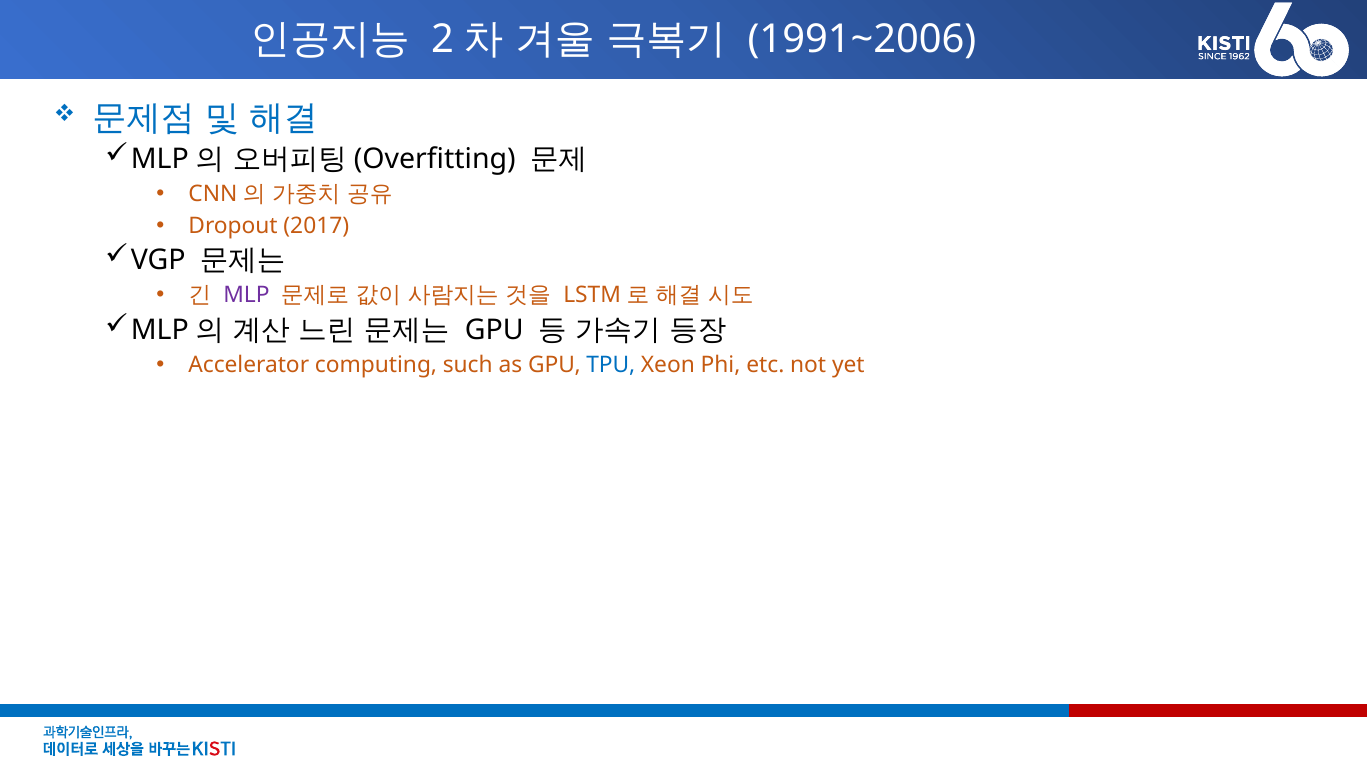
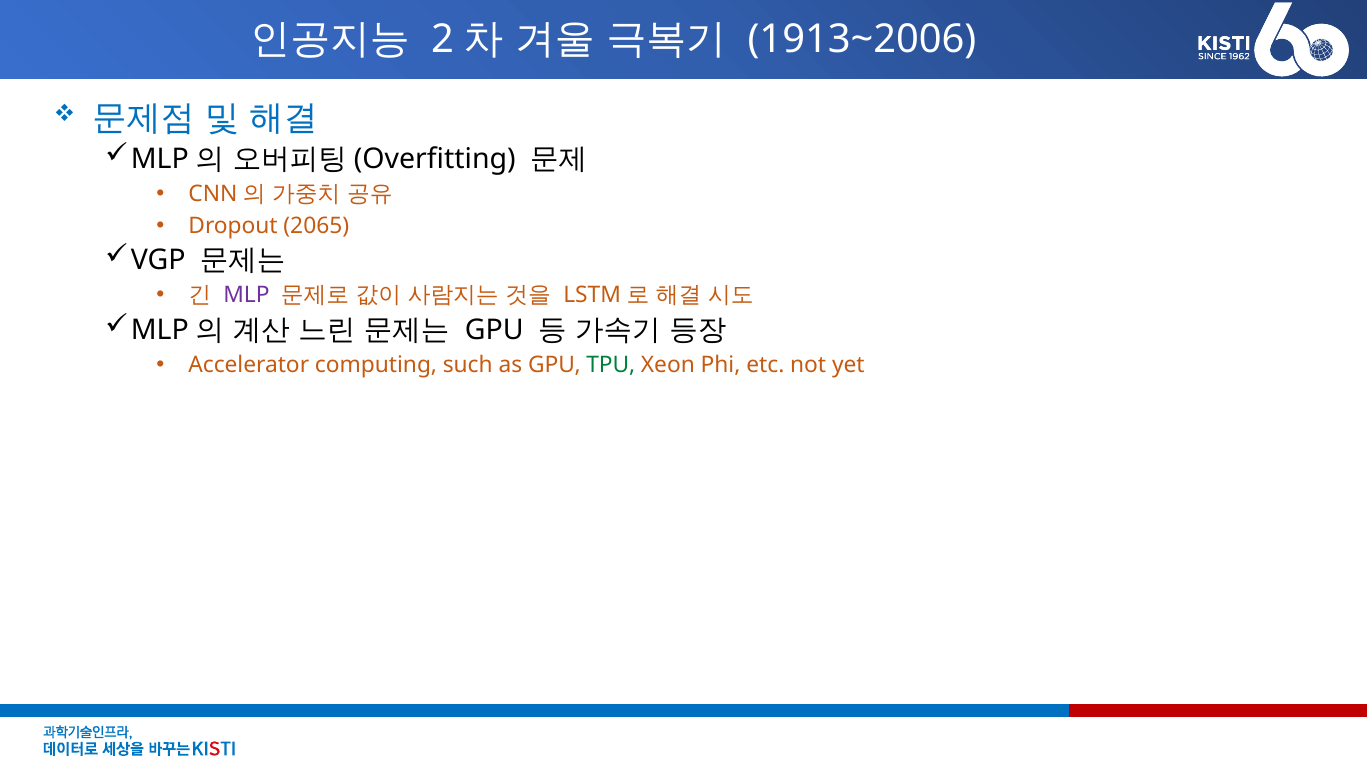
1991~2006: 1991~2006 -> 1913~2006 (862, 39)
2017: 2017 -> 2065 (316, 225)
TPU colour: blue -> green (611, 365)
